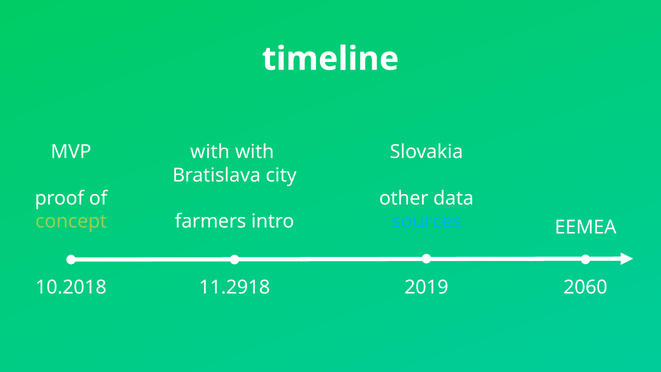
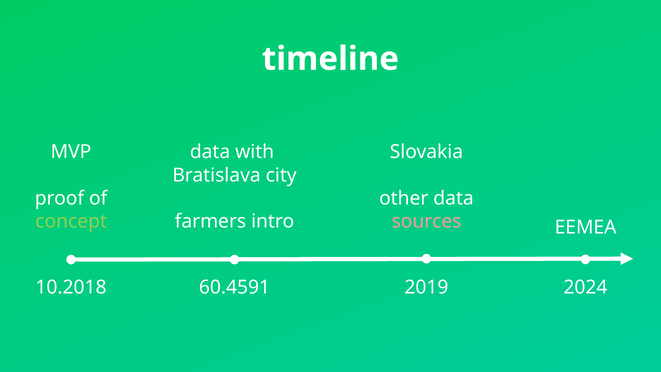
with: with -> data (210, 152)
sources colour: light blue -> pink (427, 221)
11.2918: 11.2918 -> 60.4591 (235, 287)
2060: 2060 -> 2024 (586, 287)
